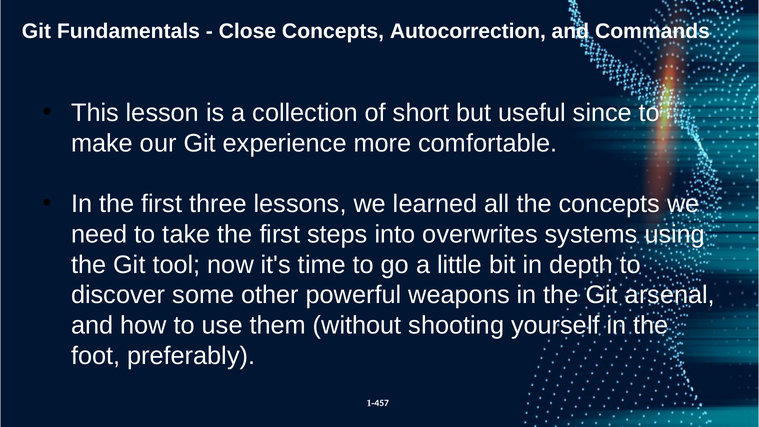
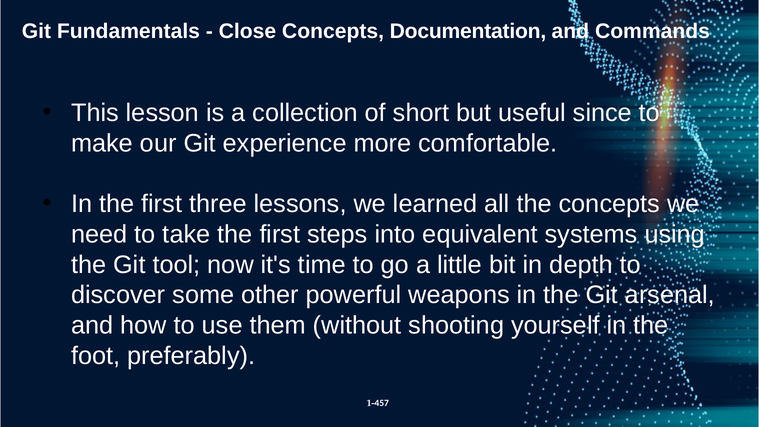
Autocorrection: Autocorrection -> Documentation (468, 31)
overwrites: overwrites -> equivalent (480, 234)
